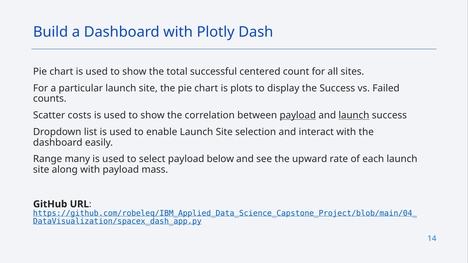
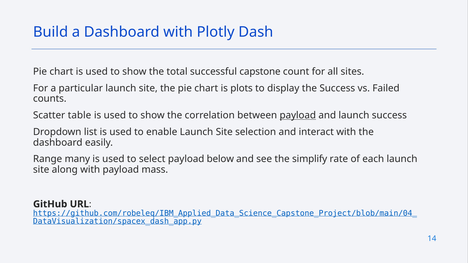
centered: centered -> capstone (260, 72)
costs: costs -> table (80, 115)
launch underline: present -> none (354, 115)
upward: upward -> simplify (310, 159)
